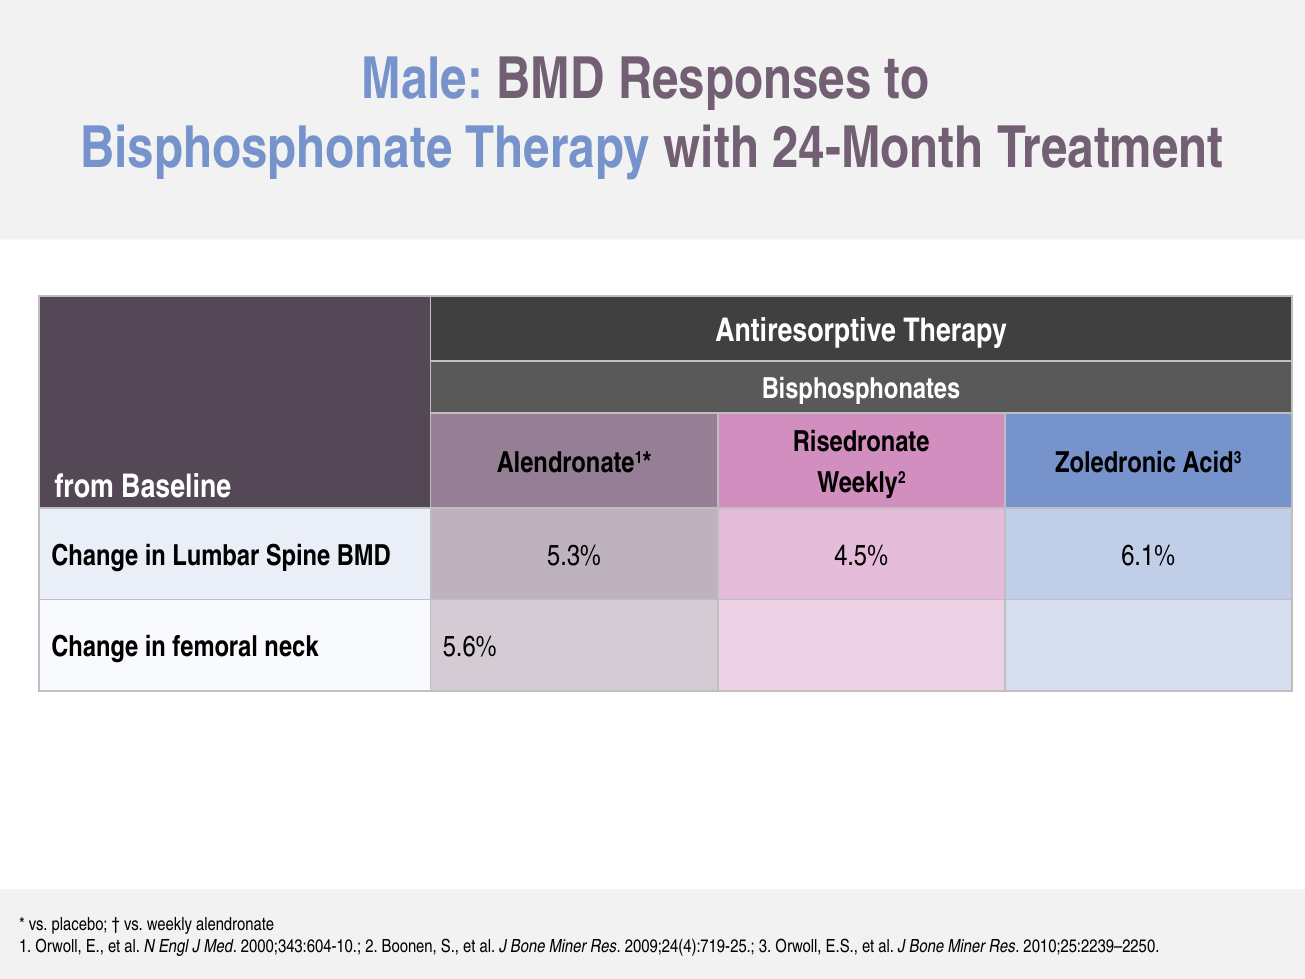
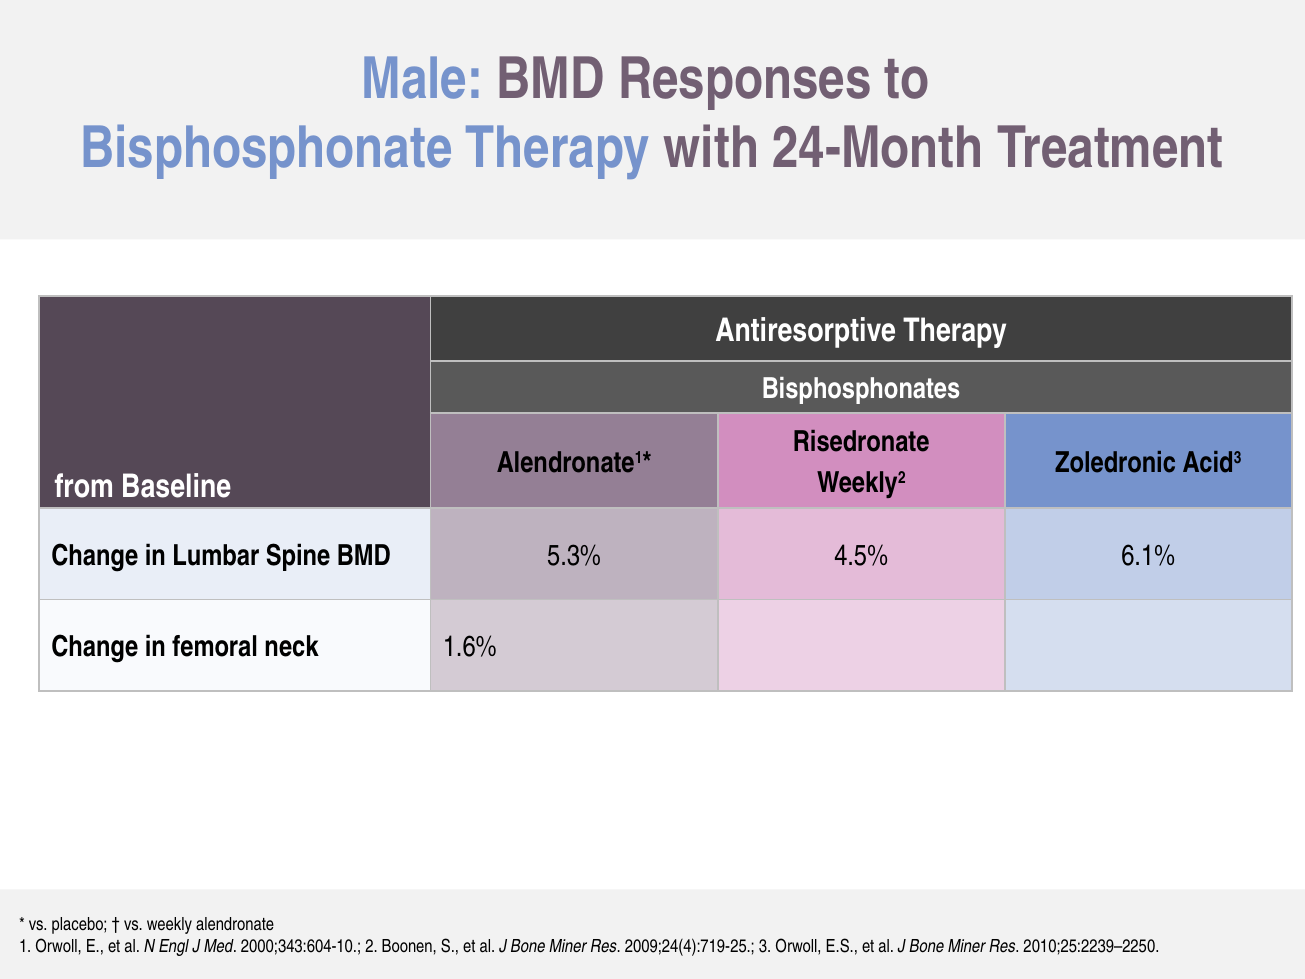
5.6%: 5.6% -> 1.6% (470, 647)
